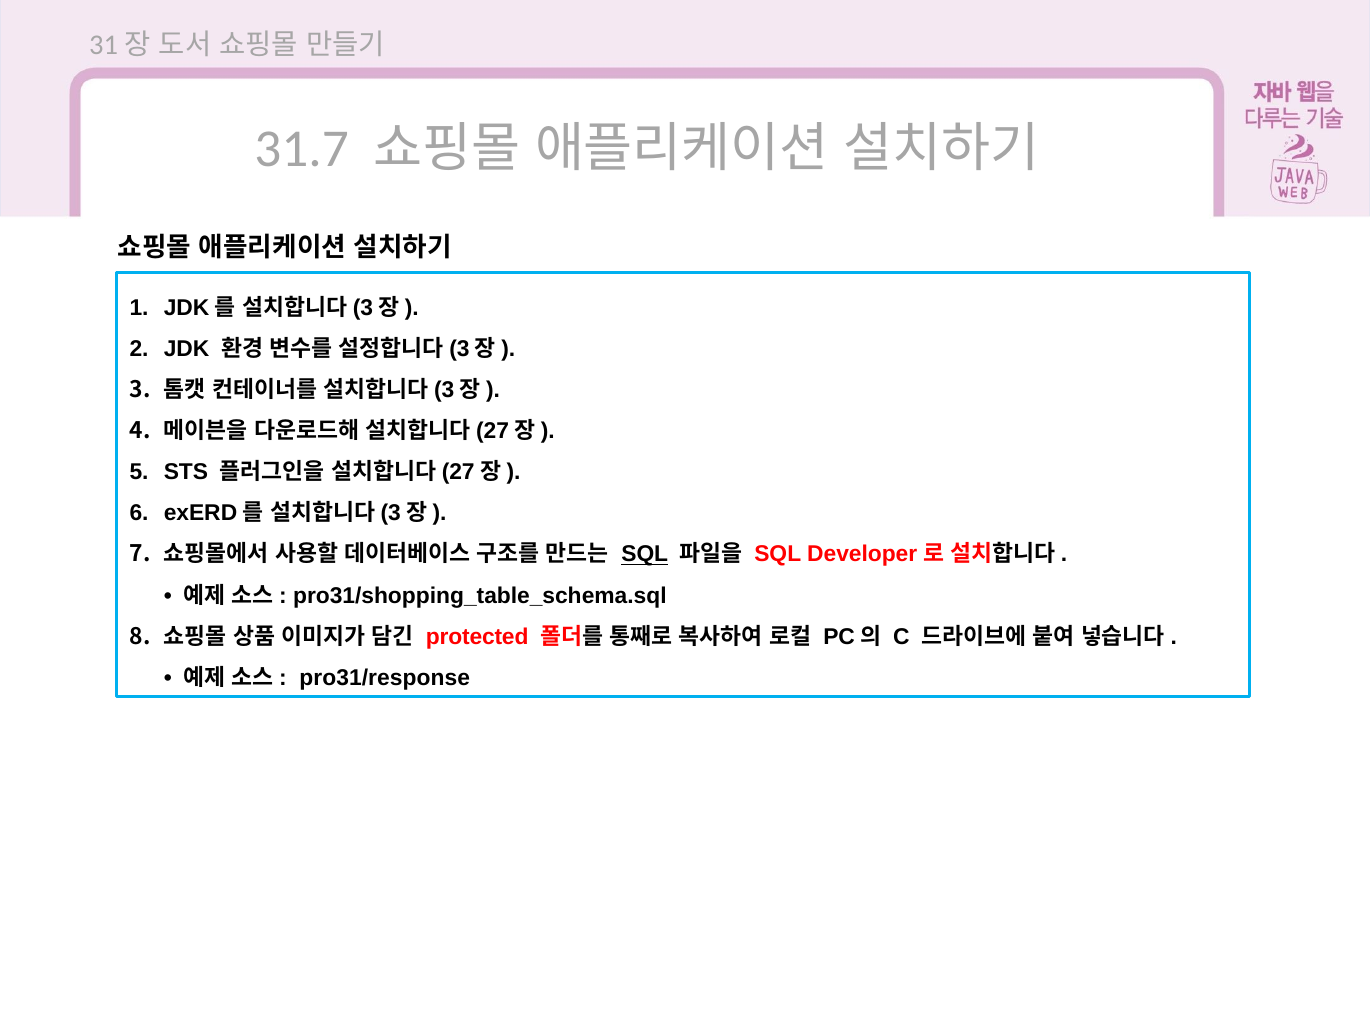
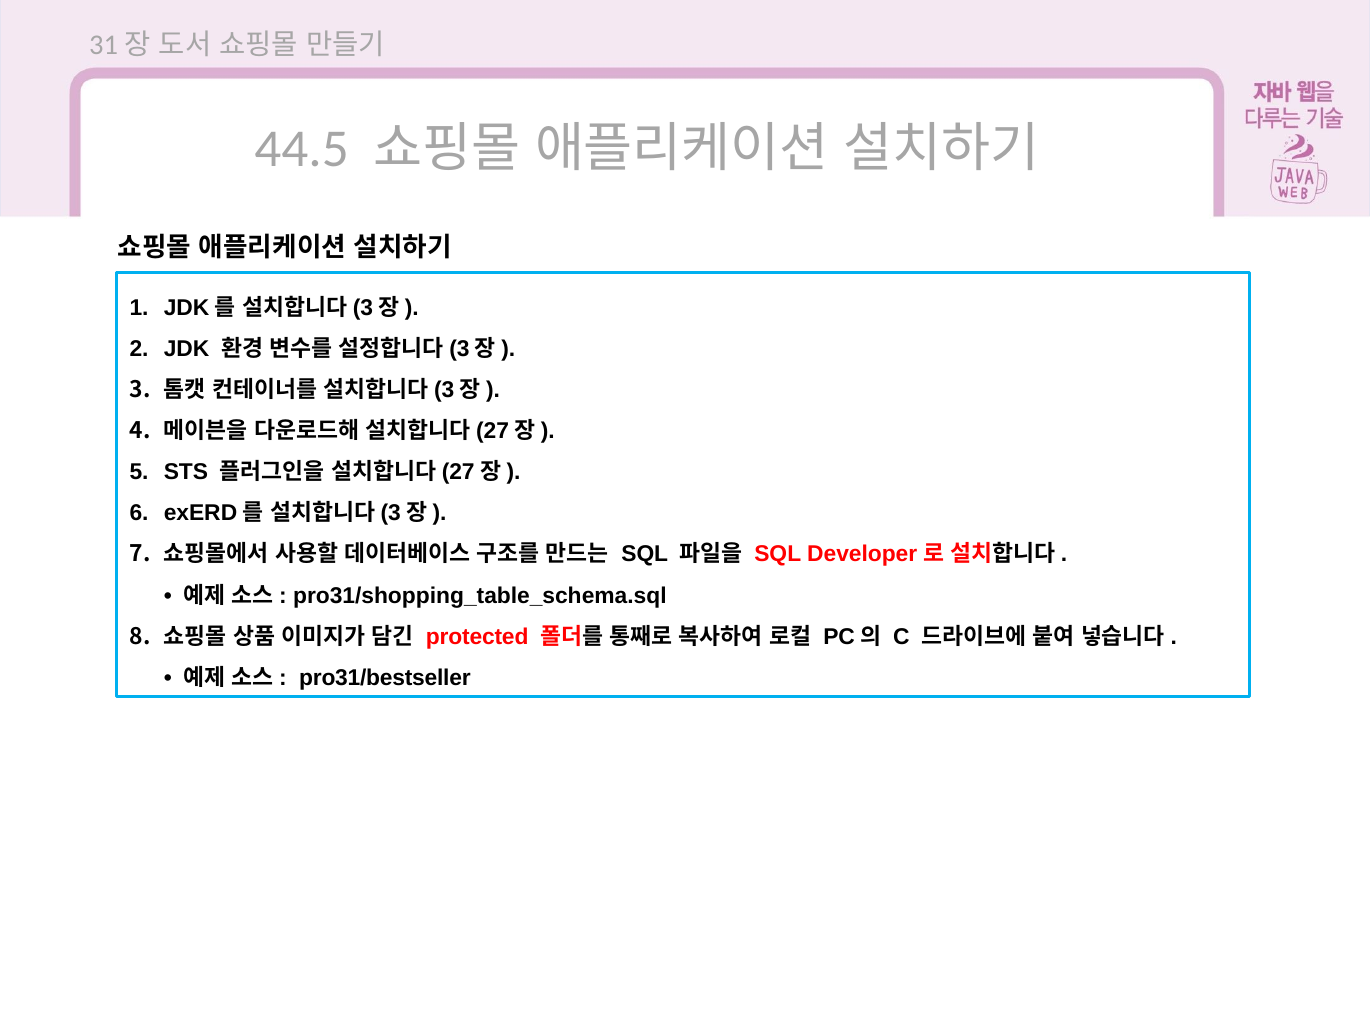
31.7: 31.7 -> 44.5 (302, 149)
SQL underline: present -> none (645, 555)
pro31/response: pro31/response -> pro31/bestseller (385, 678)
